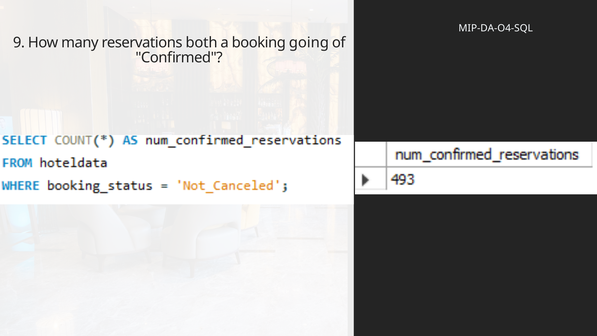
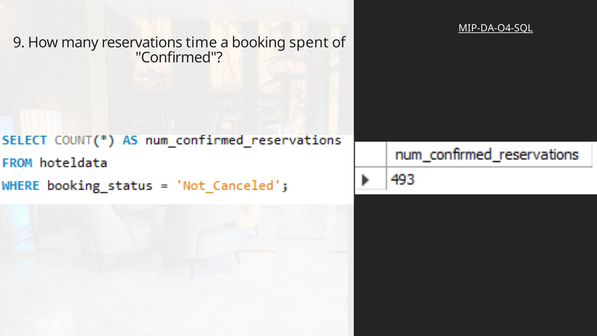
MIP-DA-O4-SQL underline: none -> present (496, 28)
both: both -> time (201, 43)
going: going -> spent (309, 43)
